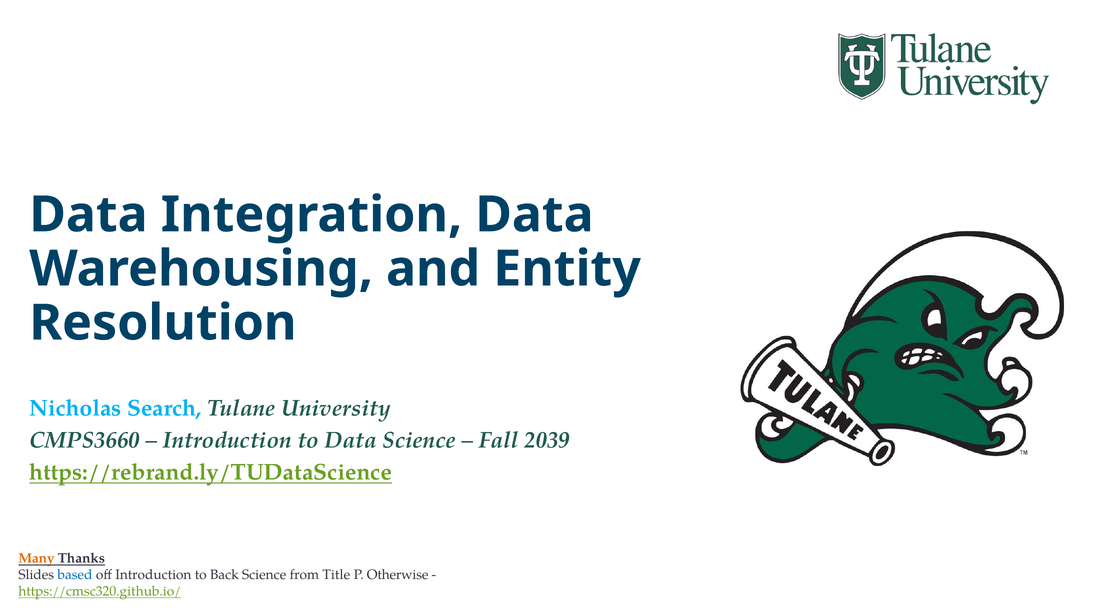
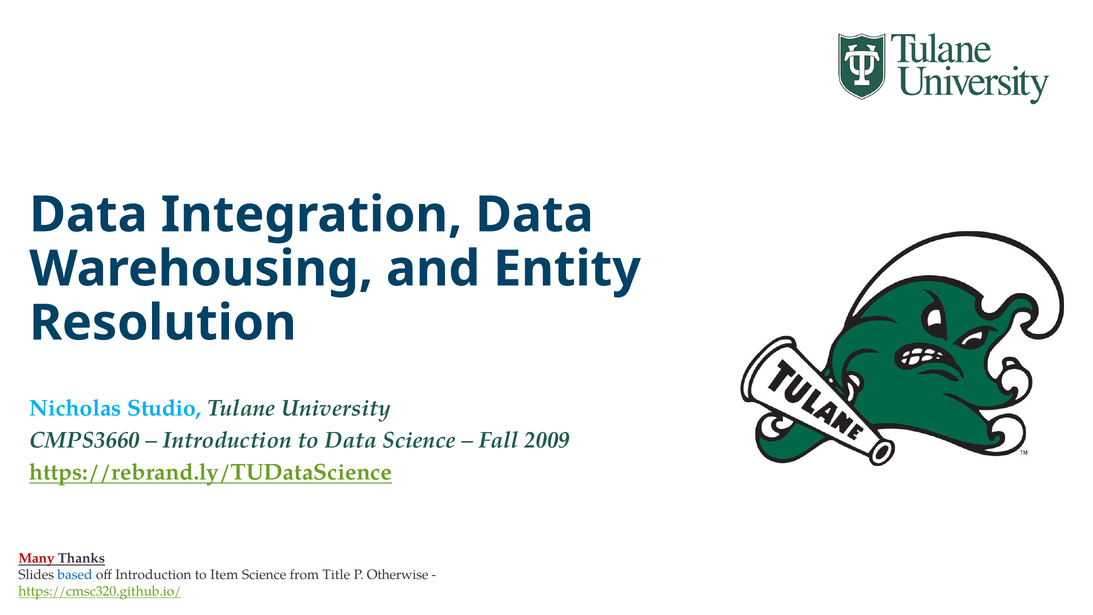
Search: Search -> Studio (164, 408)
2039: 2039 -> 2009 (547, 440)
Many colour: orange -> red (36, 558)
Back: Back -> Item (224, 575)
